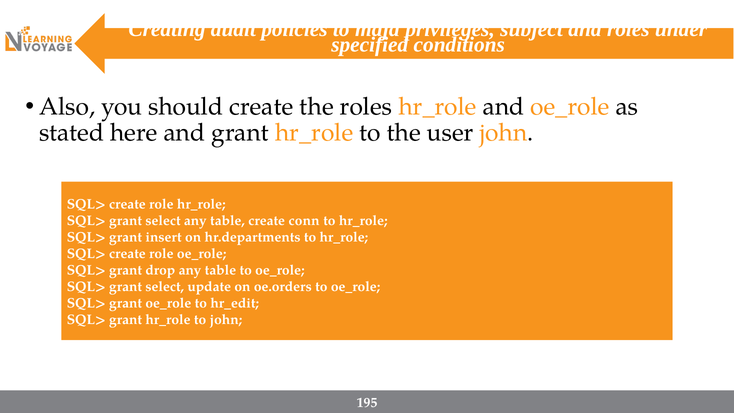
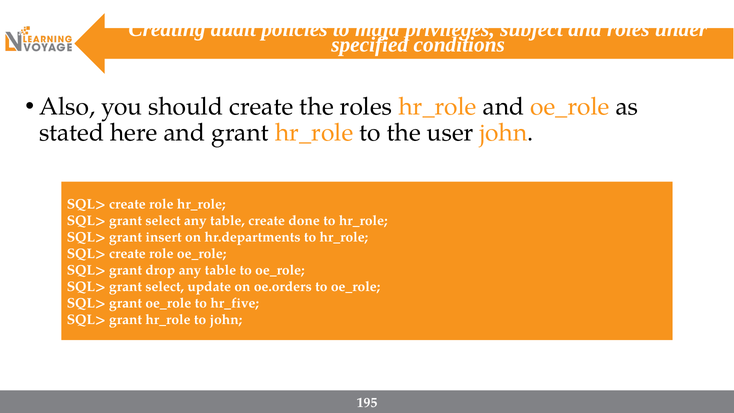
conn: conn -> done (304, 221)
hr_edit: hr_edit -> hr_five (235, 303)
